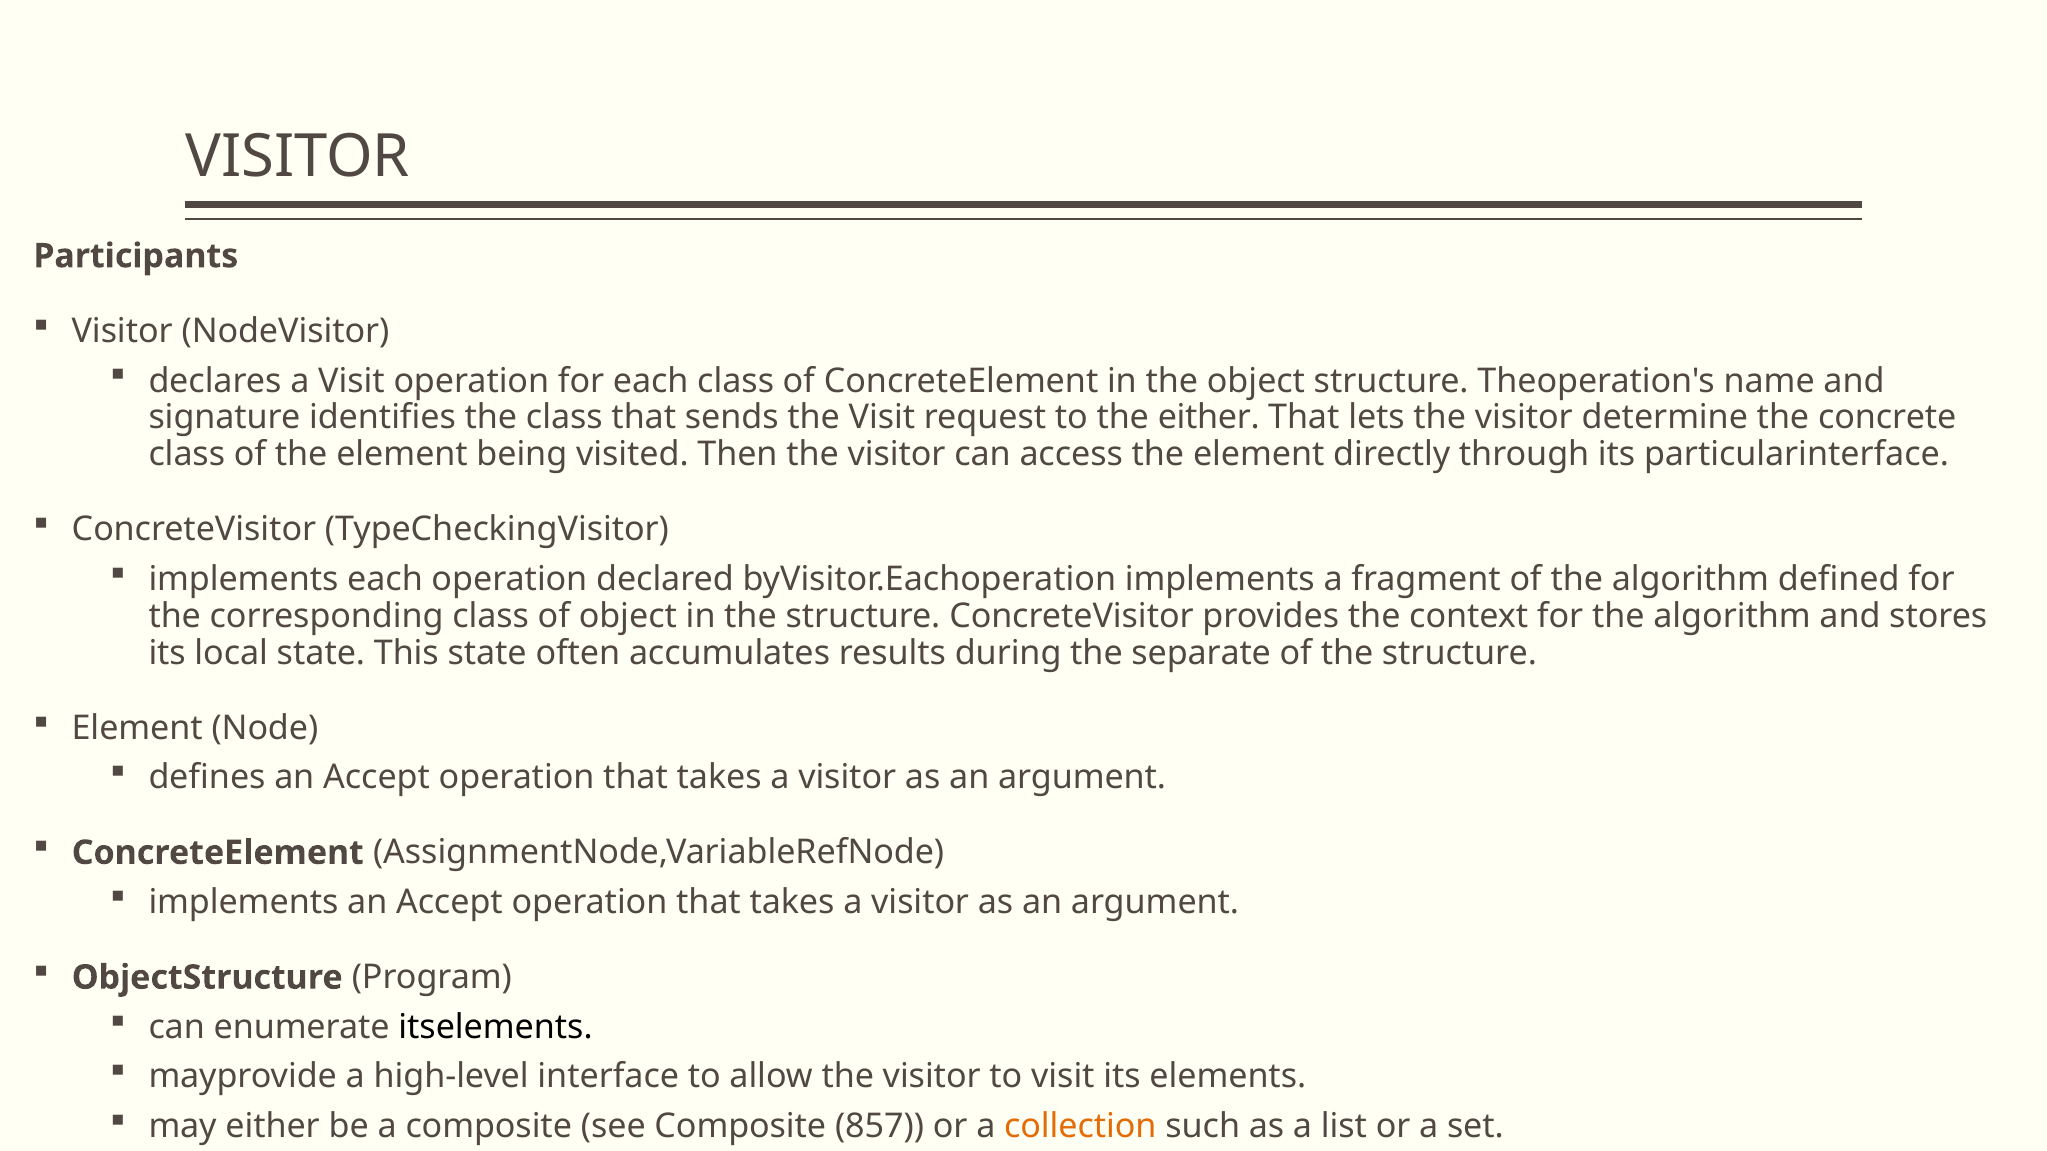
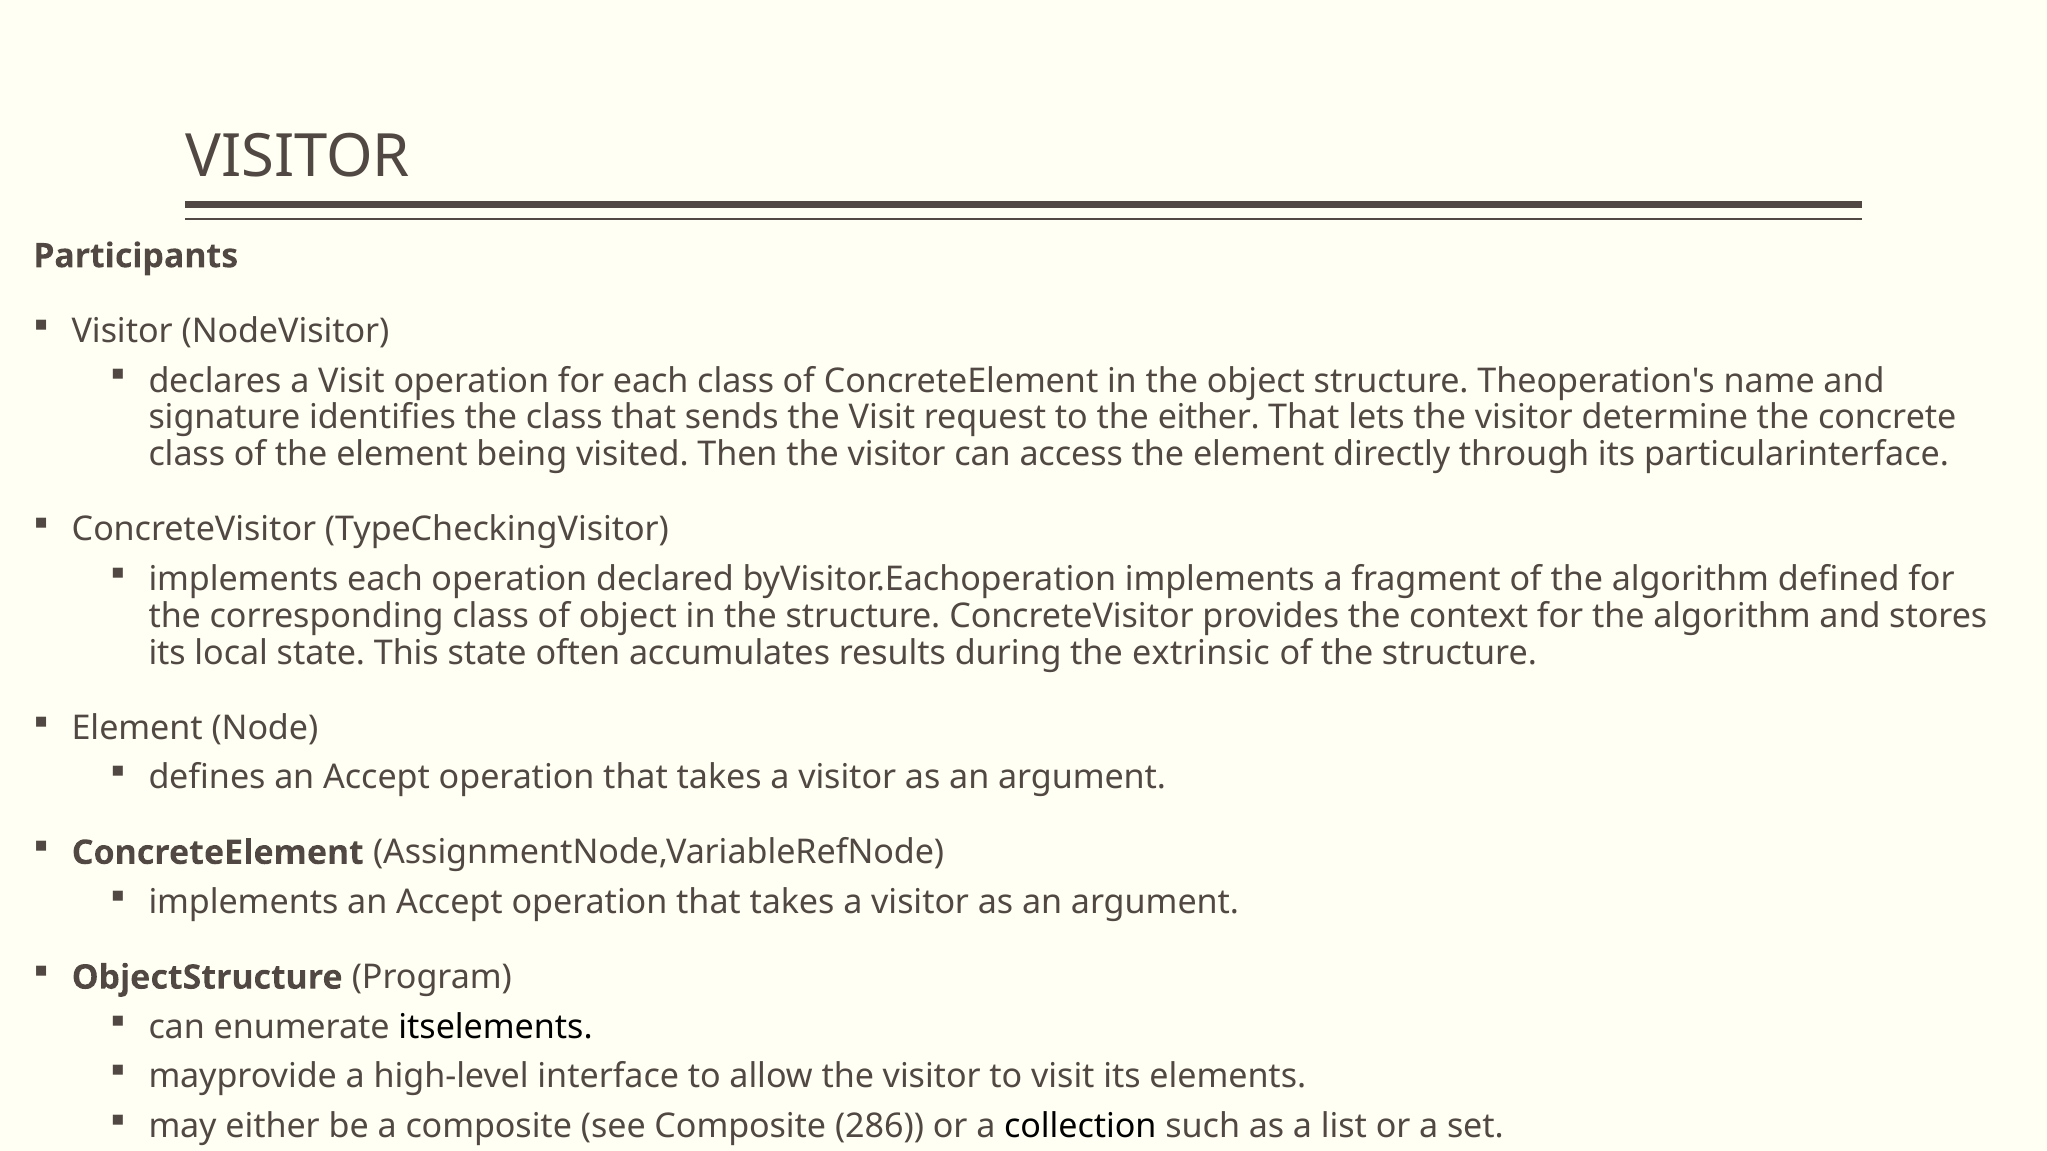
separate: separate -> extrinsic (1201, 653)
857: 857 -> 286 (880, 1127)
collection colour: orange -> black (1080, 1127)
